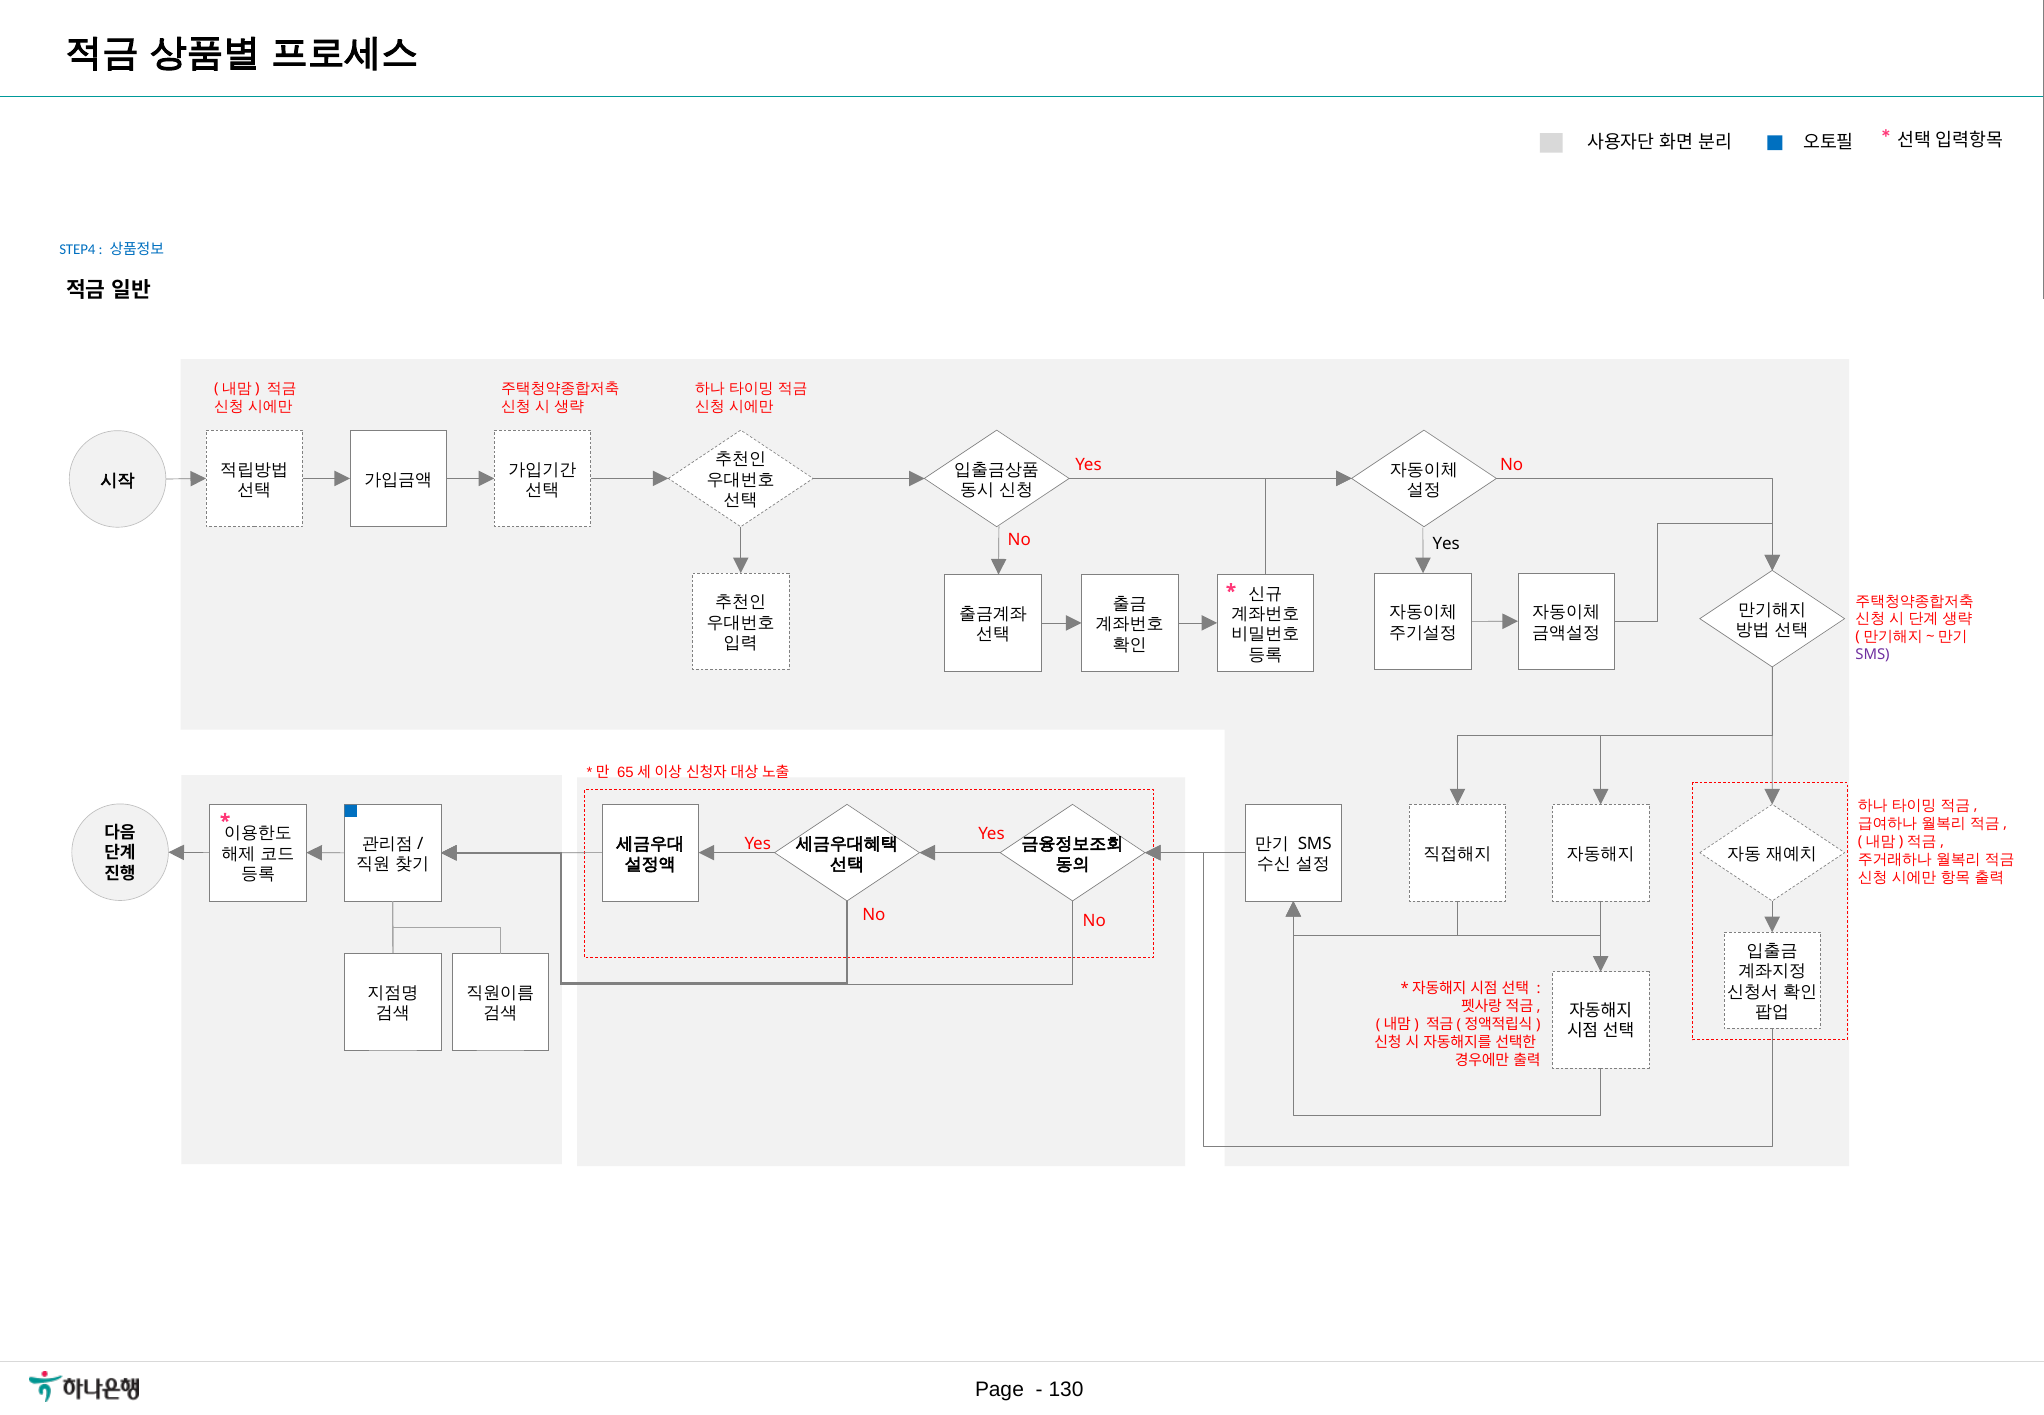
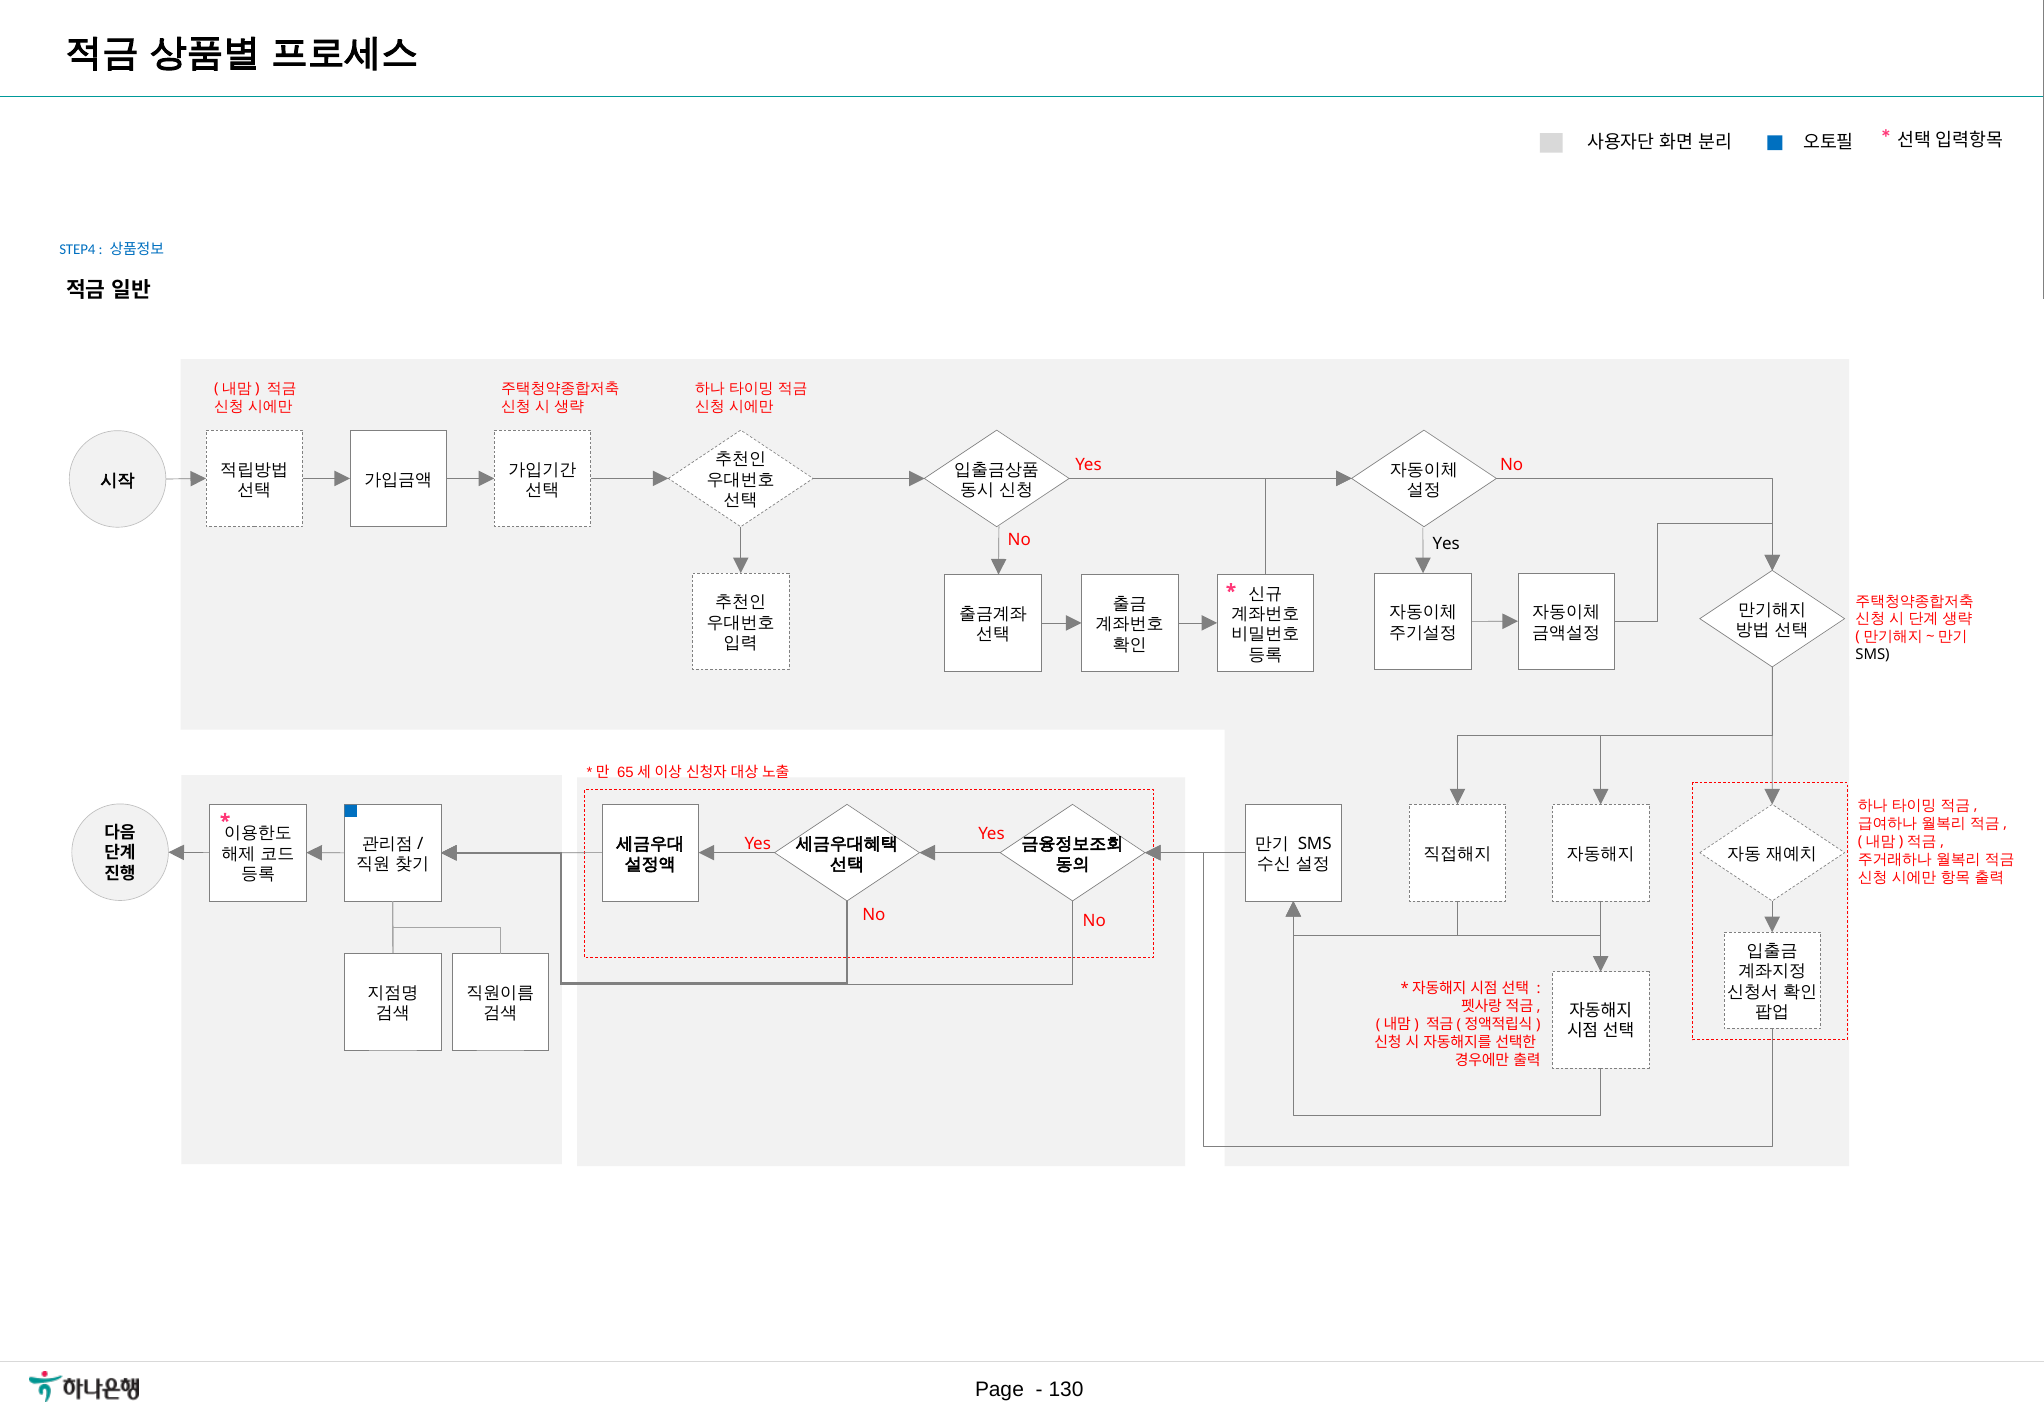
SMS colour: purple -> black (1873, 655)
